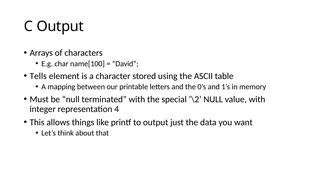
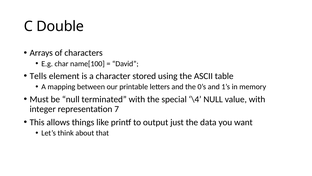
C Output: Output -> Double (60, 26)
\2: \2 -> \4 (195, 99)
4: 4 -> 7 (117, 109)
